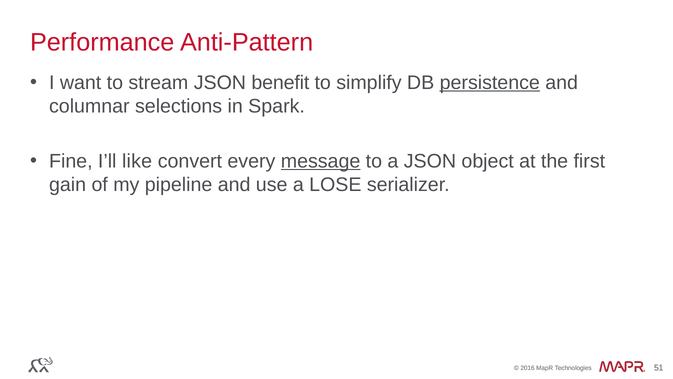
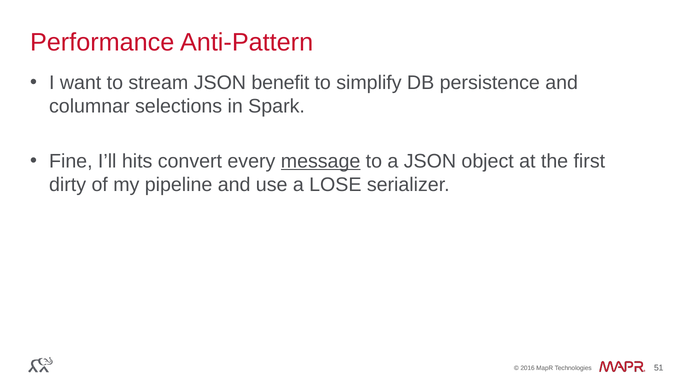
persistence underline: present -> none (490, 83)
like: like -> hits (137, 161)
gain: gain -> dirty (68, 185)
